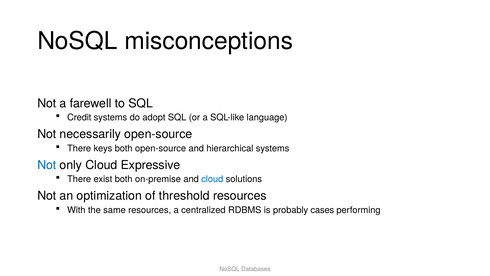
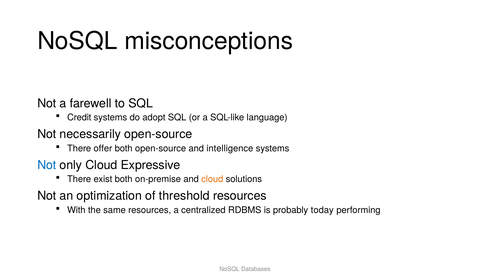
keys: keys -> offer (103, 148)
hierarchical: hierarchical -> intelligence (230, 148)
cloud colour: blue -> orange (212, 179)
cases: cases -> today (322, 210)
